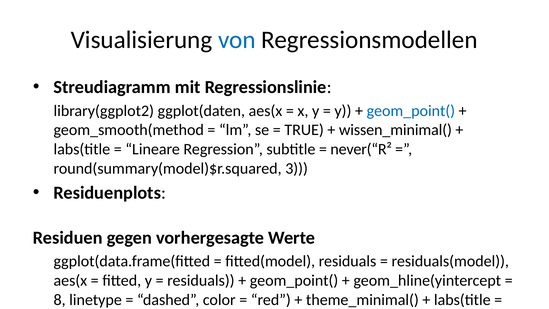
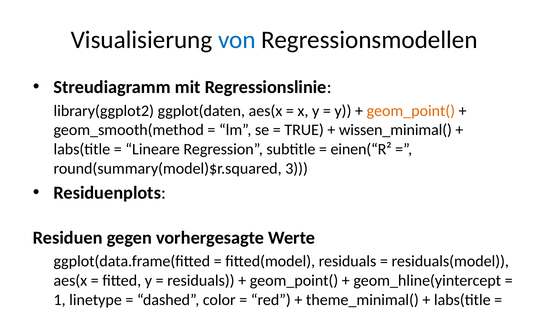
geom_point( colour: blue -> orange (411, 111)
never(“R²: never(“R² -> einen(“R² (361, 149)
8: 8 -> 1 (60, 300)
